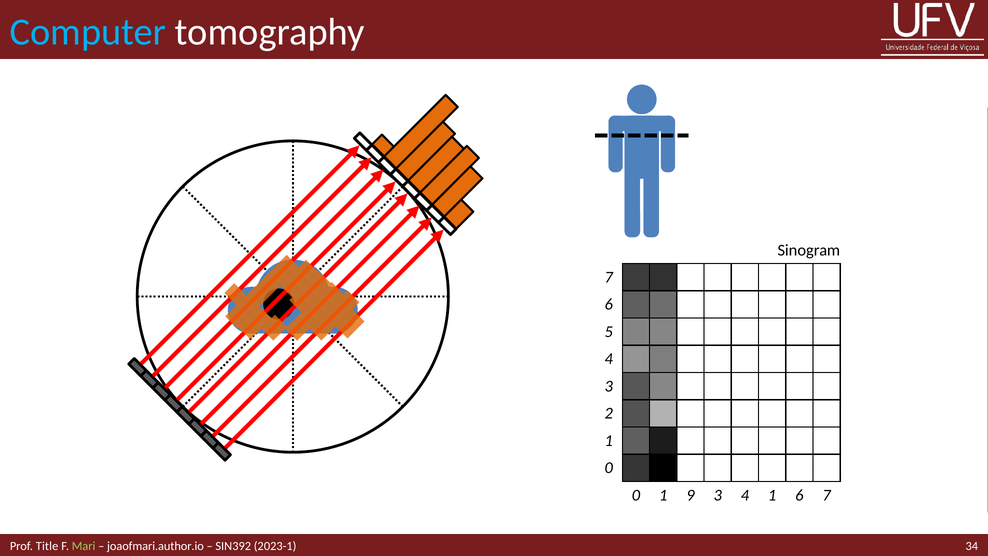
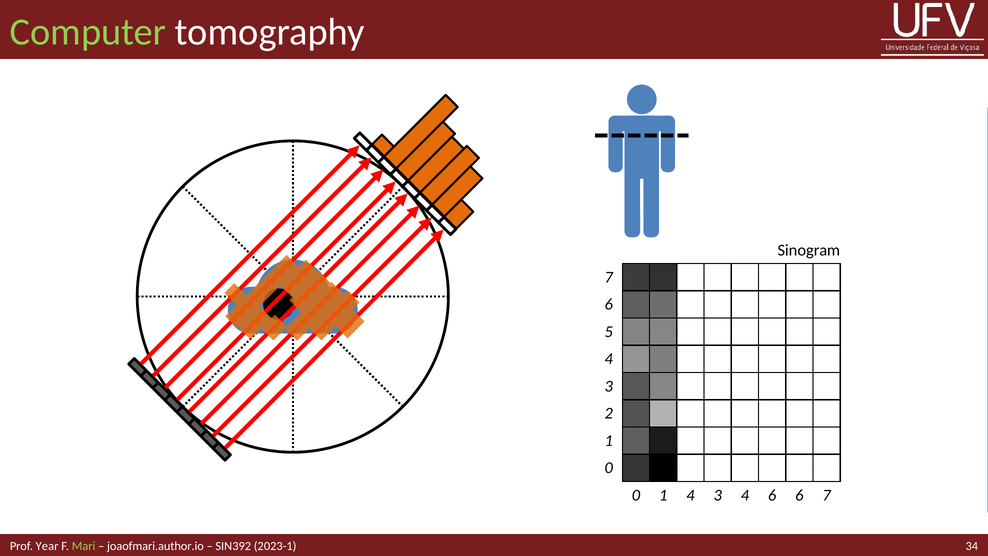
Computer colour: light blue -> light green (88, 32)
1 9: 9 -> 4 (690, 495)
4 1: 1 -> 6 (772, 495)
Title: Title -> Year (47, 546)
